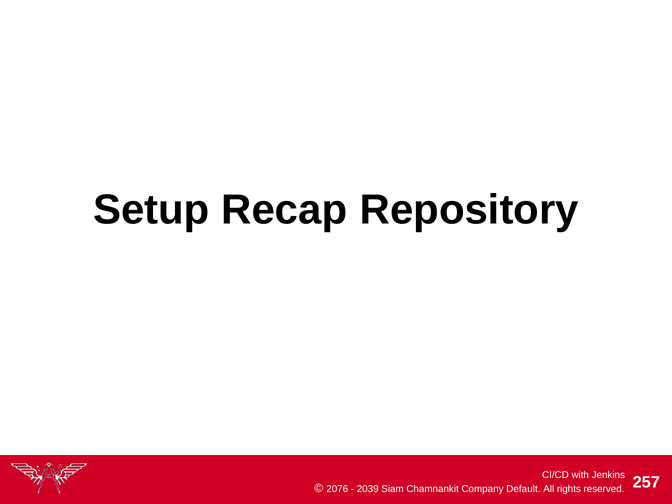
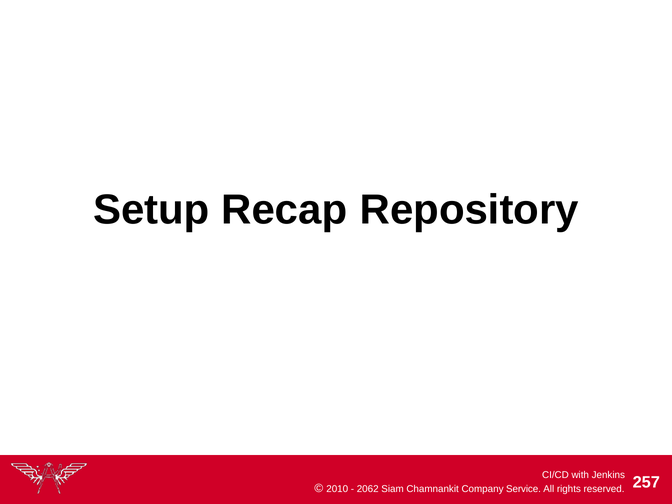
2076: 2076 -> 2010 (337, 489)
2039: 2039 -> 2062 (368, 489)
Default: Default -> Service (523, 489)
